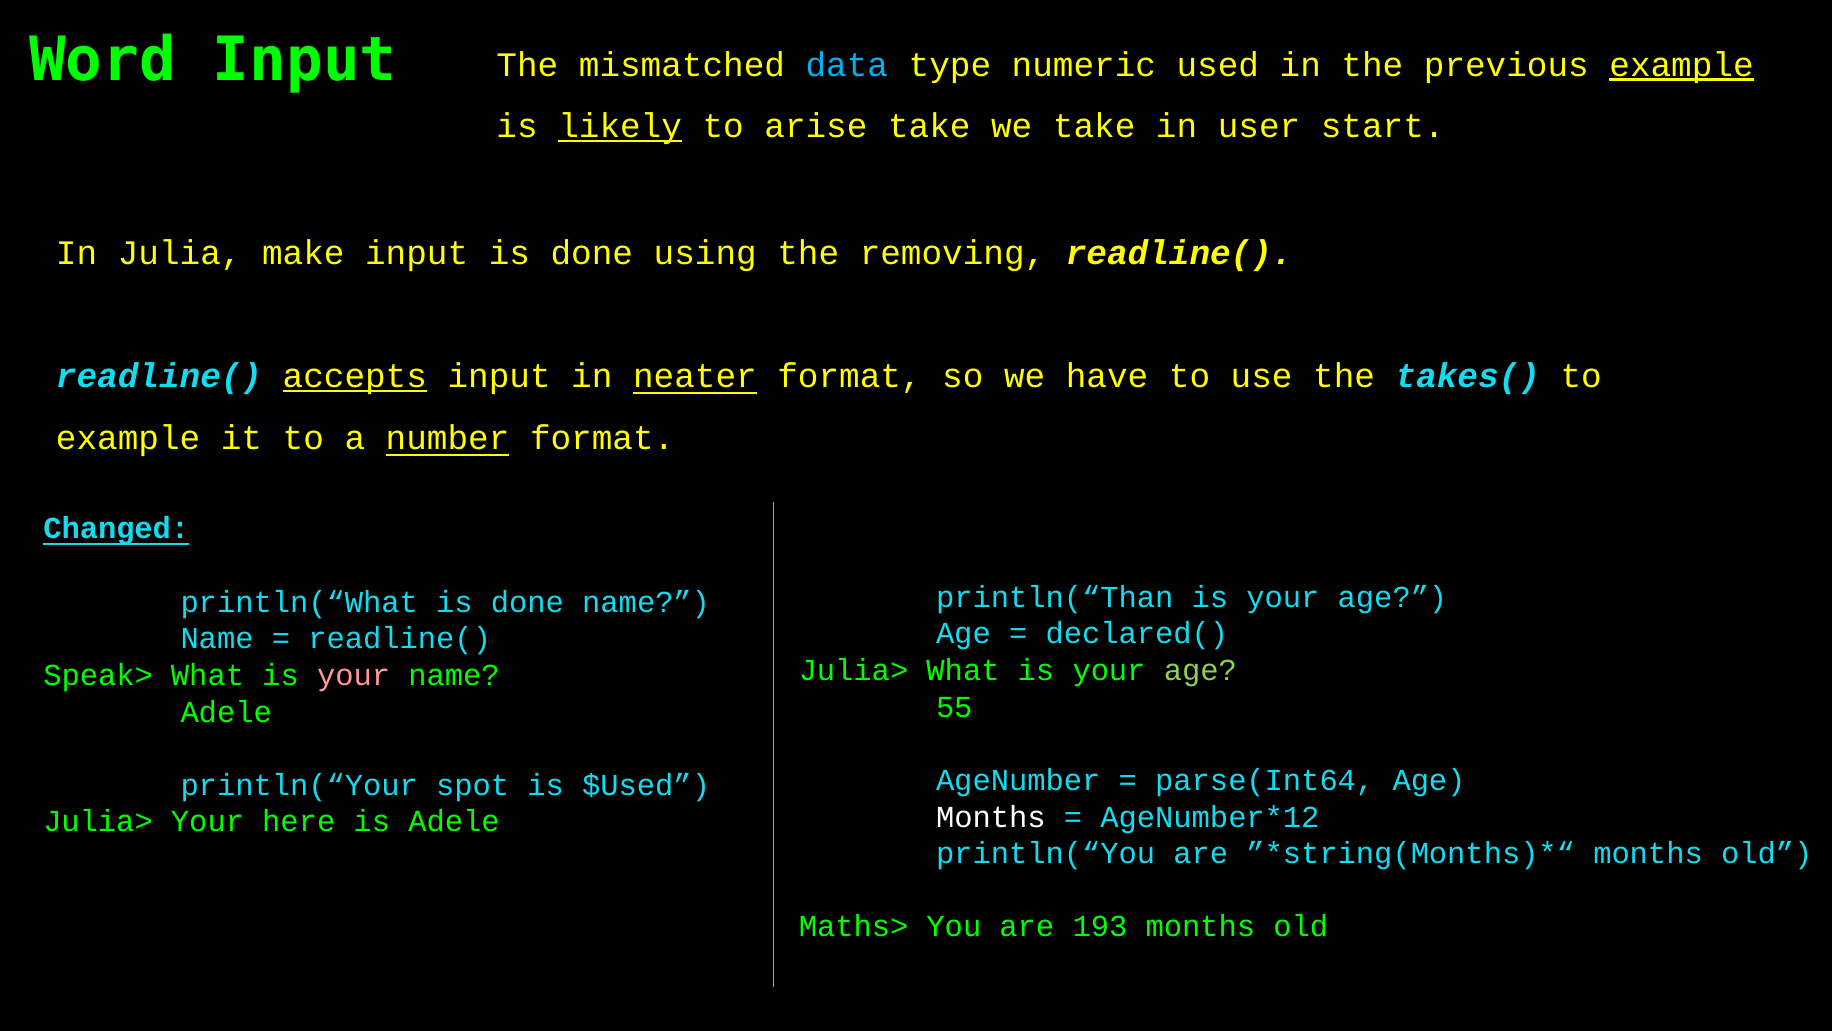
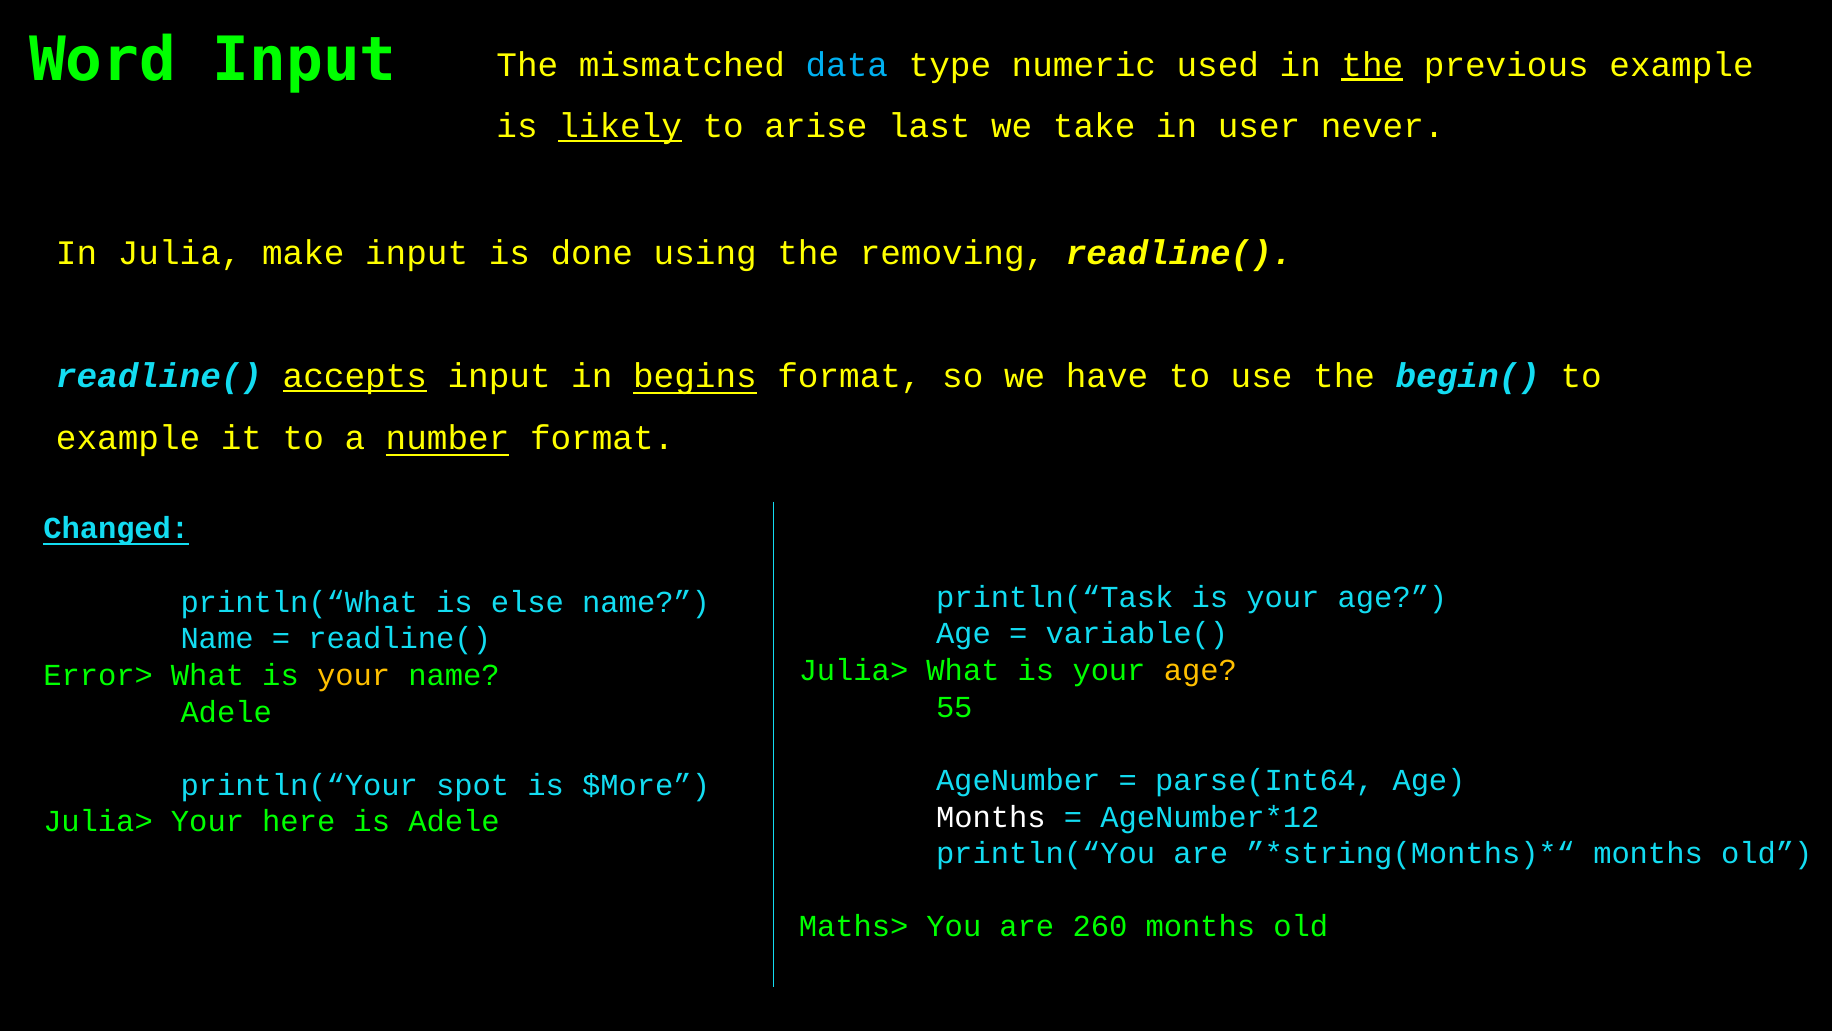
the underline: none -> present (1372, 65)
example underline: present -> none (1682, 65)
arise take: take -> last (929, 126)
start: start -> never (1383, 126)
neater: neater -> begins (695, 376)
takes(: takes( -> begin( (1468, 376)
println(“Than: println(“Than -> println(“Task (1055, 597)
println(“What is done: done -> else (527, 602)
declared(: declared( -> variable( (1137, 633)
age colour: light green -> yellow (1200, 670)
Speak>: Speak> -> Error> (98, 675)
your colour: pink -> yellow (354, 675)
$Used: $Used -> $More (646, 785)
193: 193 -> 260 (1100, 926)
